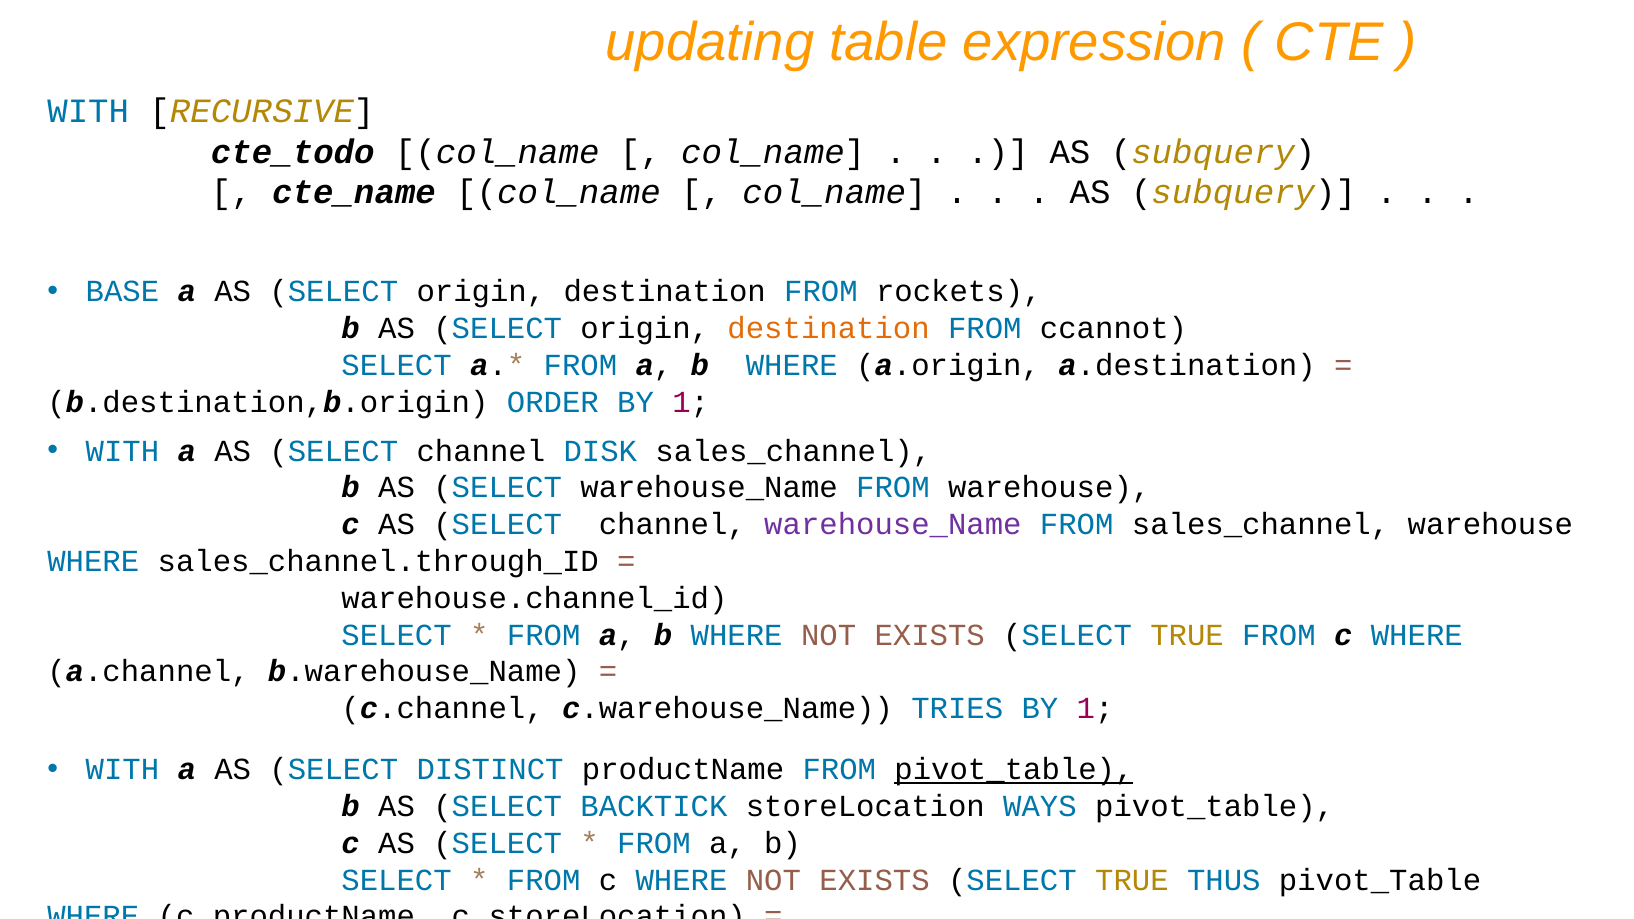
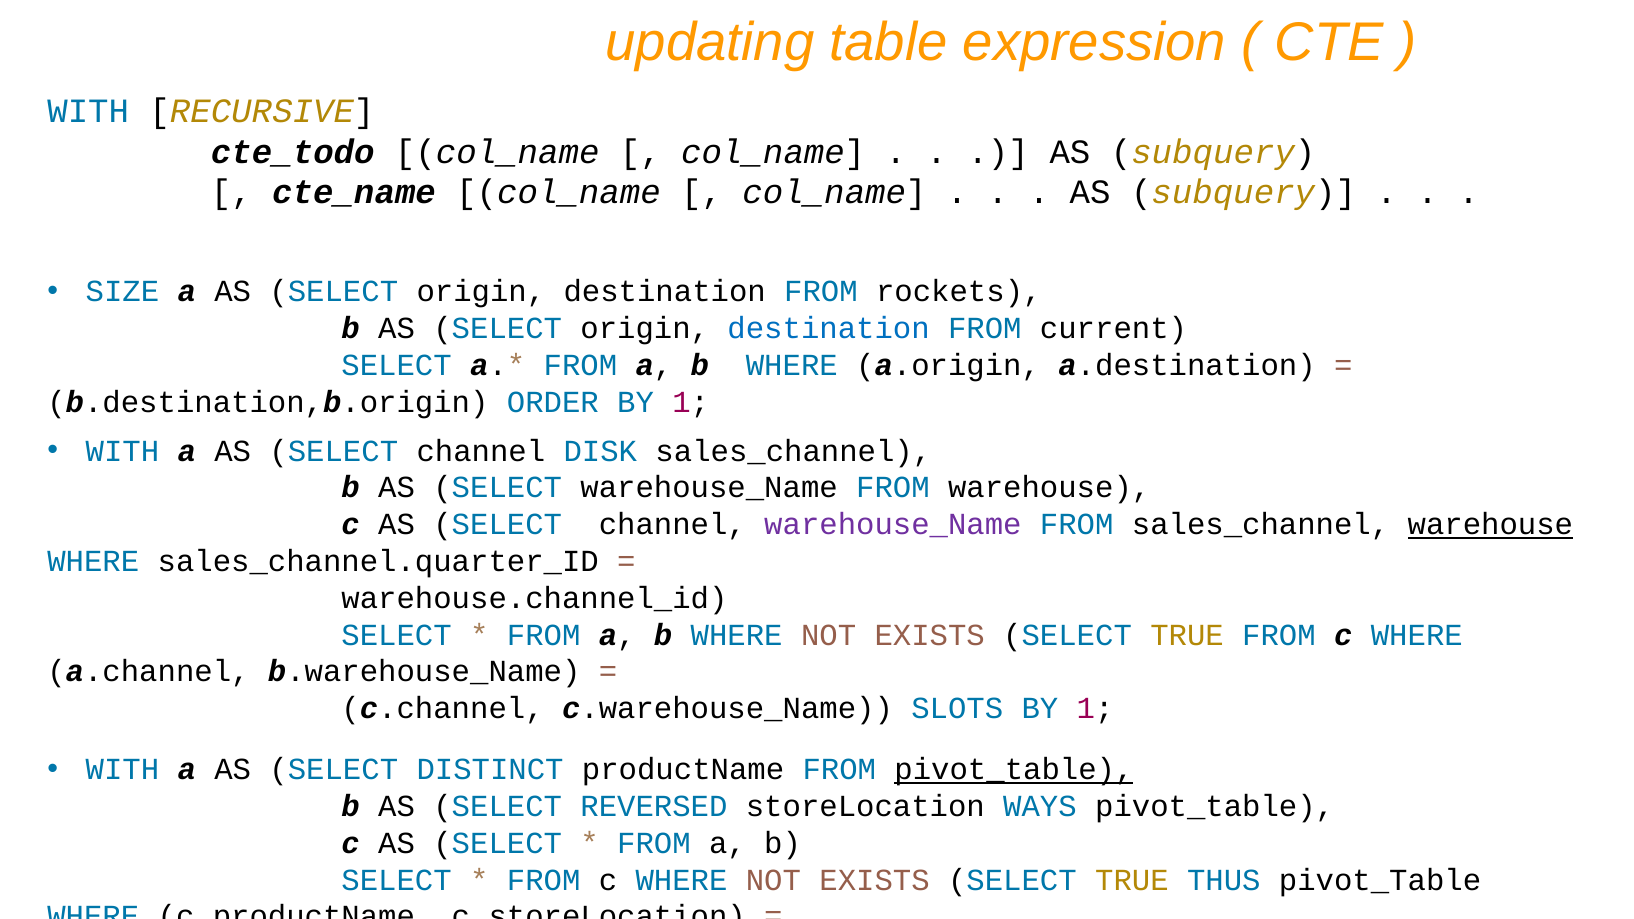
BASE: BASE -> SIZE (122, 292)
destination colour: orange -> blue (829, 329)
ccannot: ccannot -> current (1114, 329)
warehouse underline: none -> present (1490, 525)
sales_channel.through_ID: sales_channel.through_ID -> sales_channel.quarter_ID (378, 561)
TRIES: TRIES -> SLOTS (957, 709)
BACKTICK: BACKTICK -> REVERSED (654, 807)
